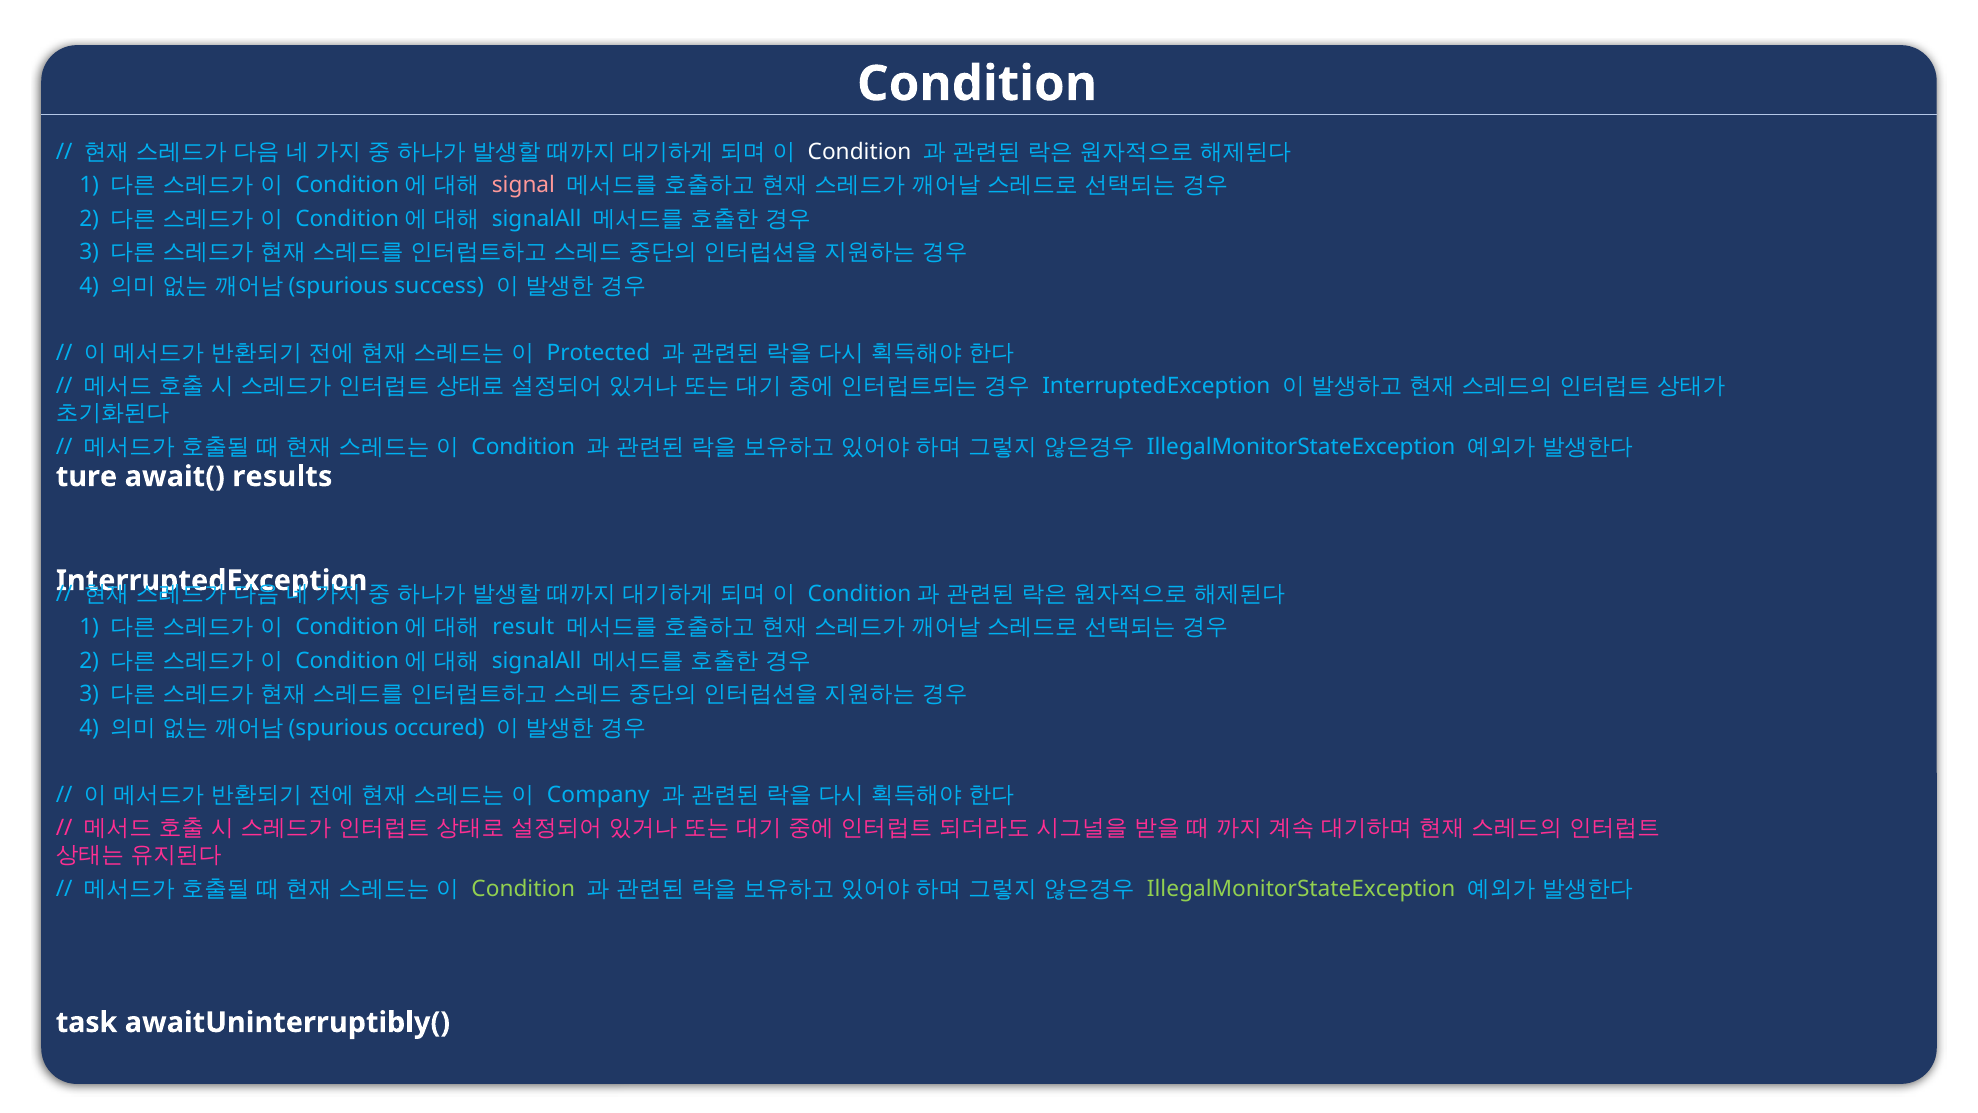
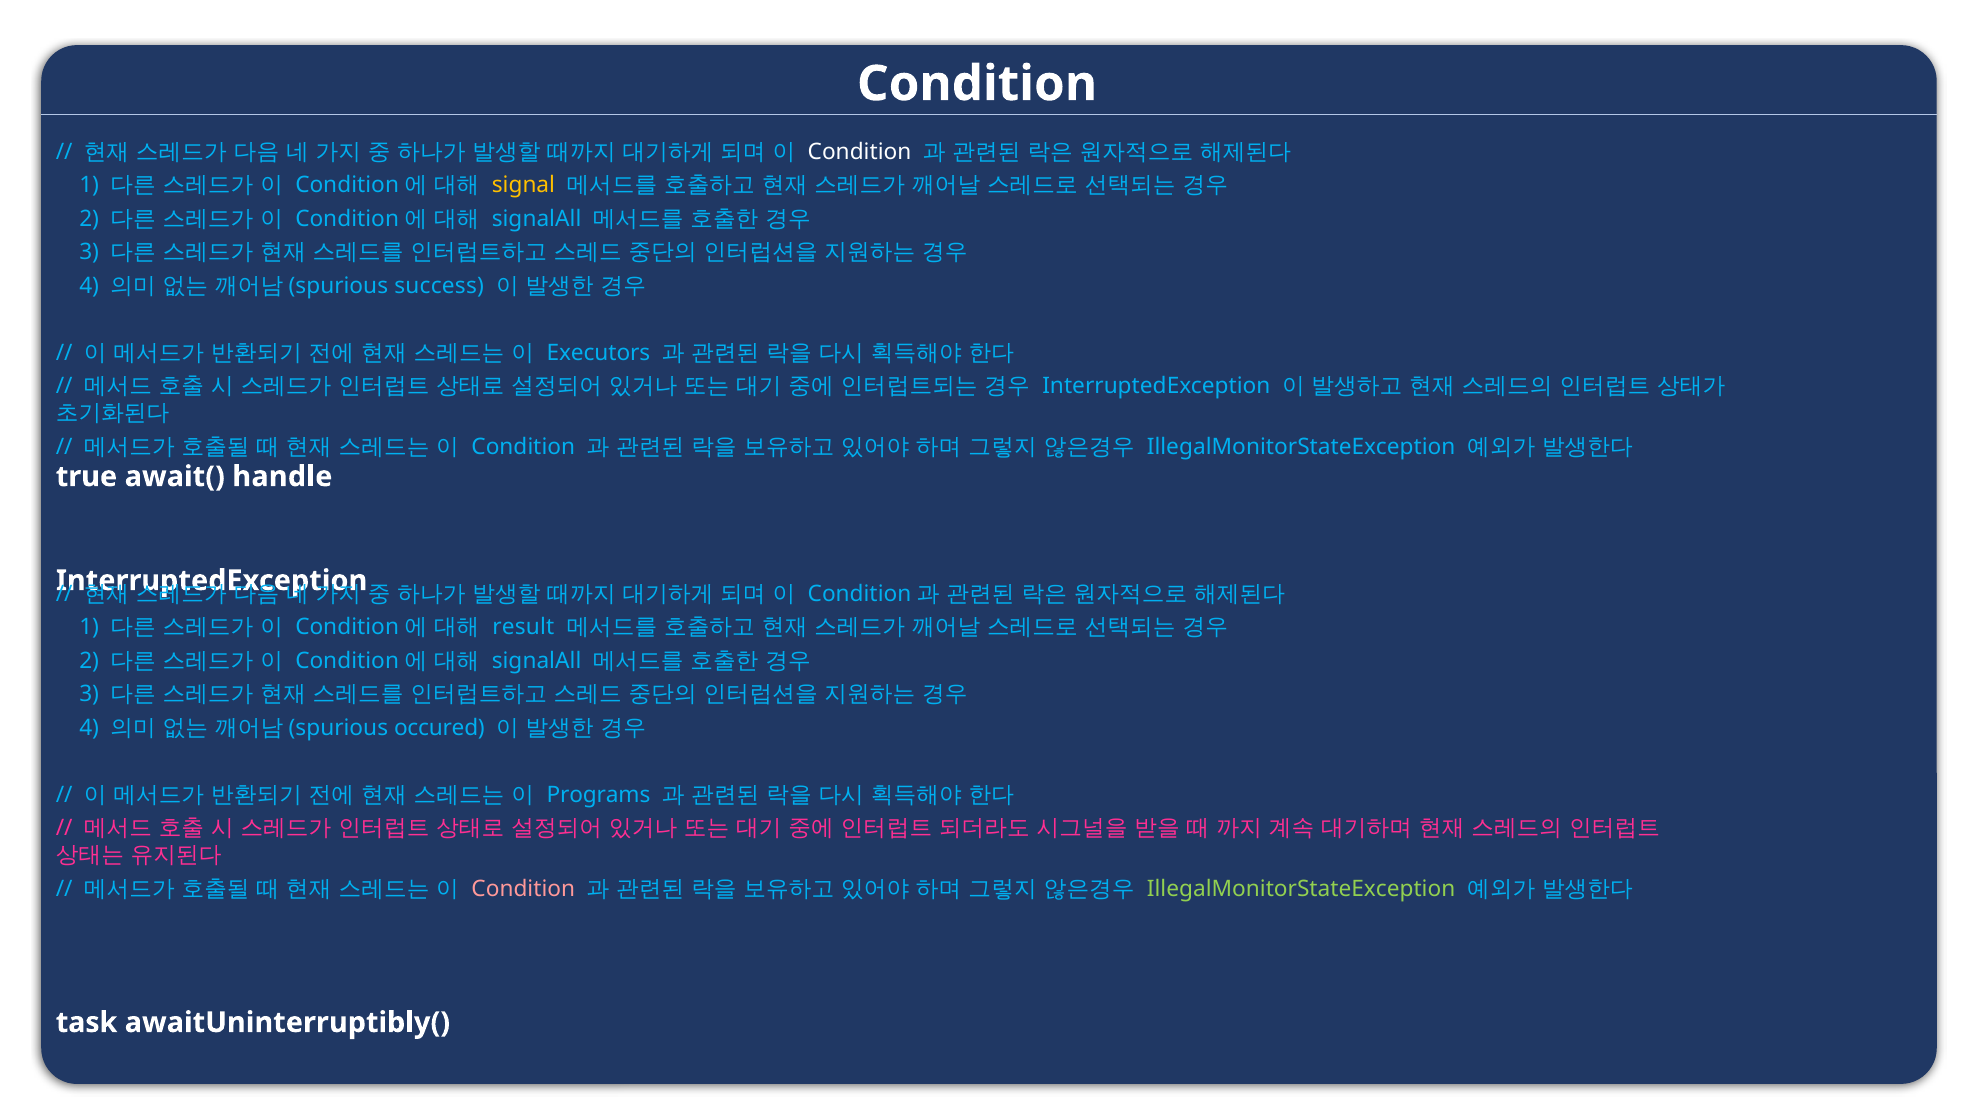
signal colour: pink -> yellow (523, 185)
Protected: Protected -> Executors (598, 352)
ture: ture -> true (86, 476)
results: results -> handle (282, 476)
Company: Company -> Programs (598, 794)
Condition colour: light green -> pink (523, 888)
